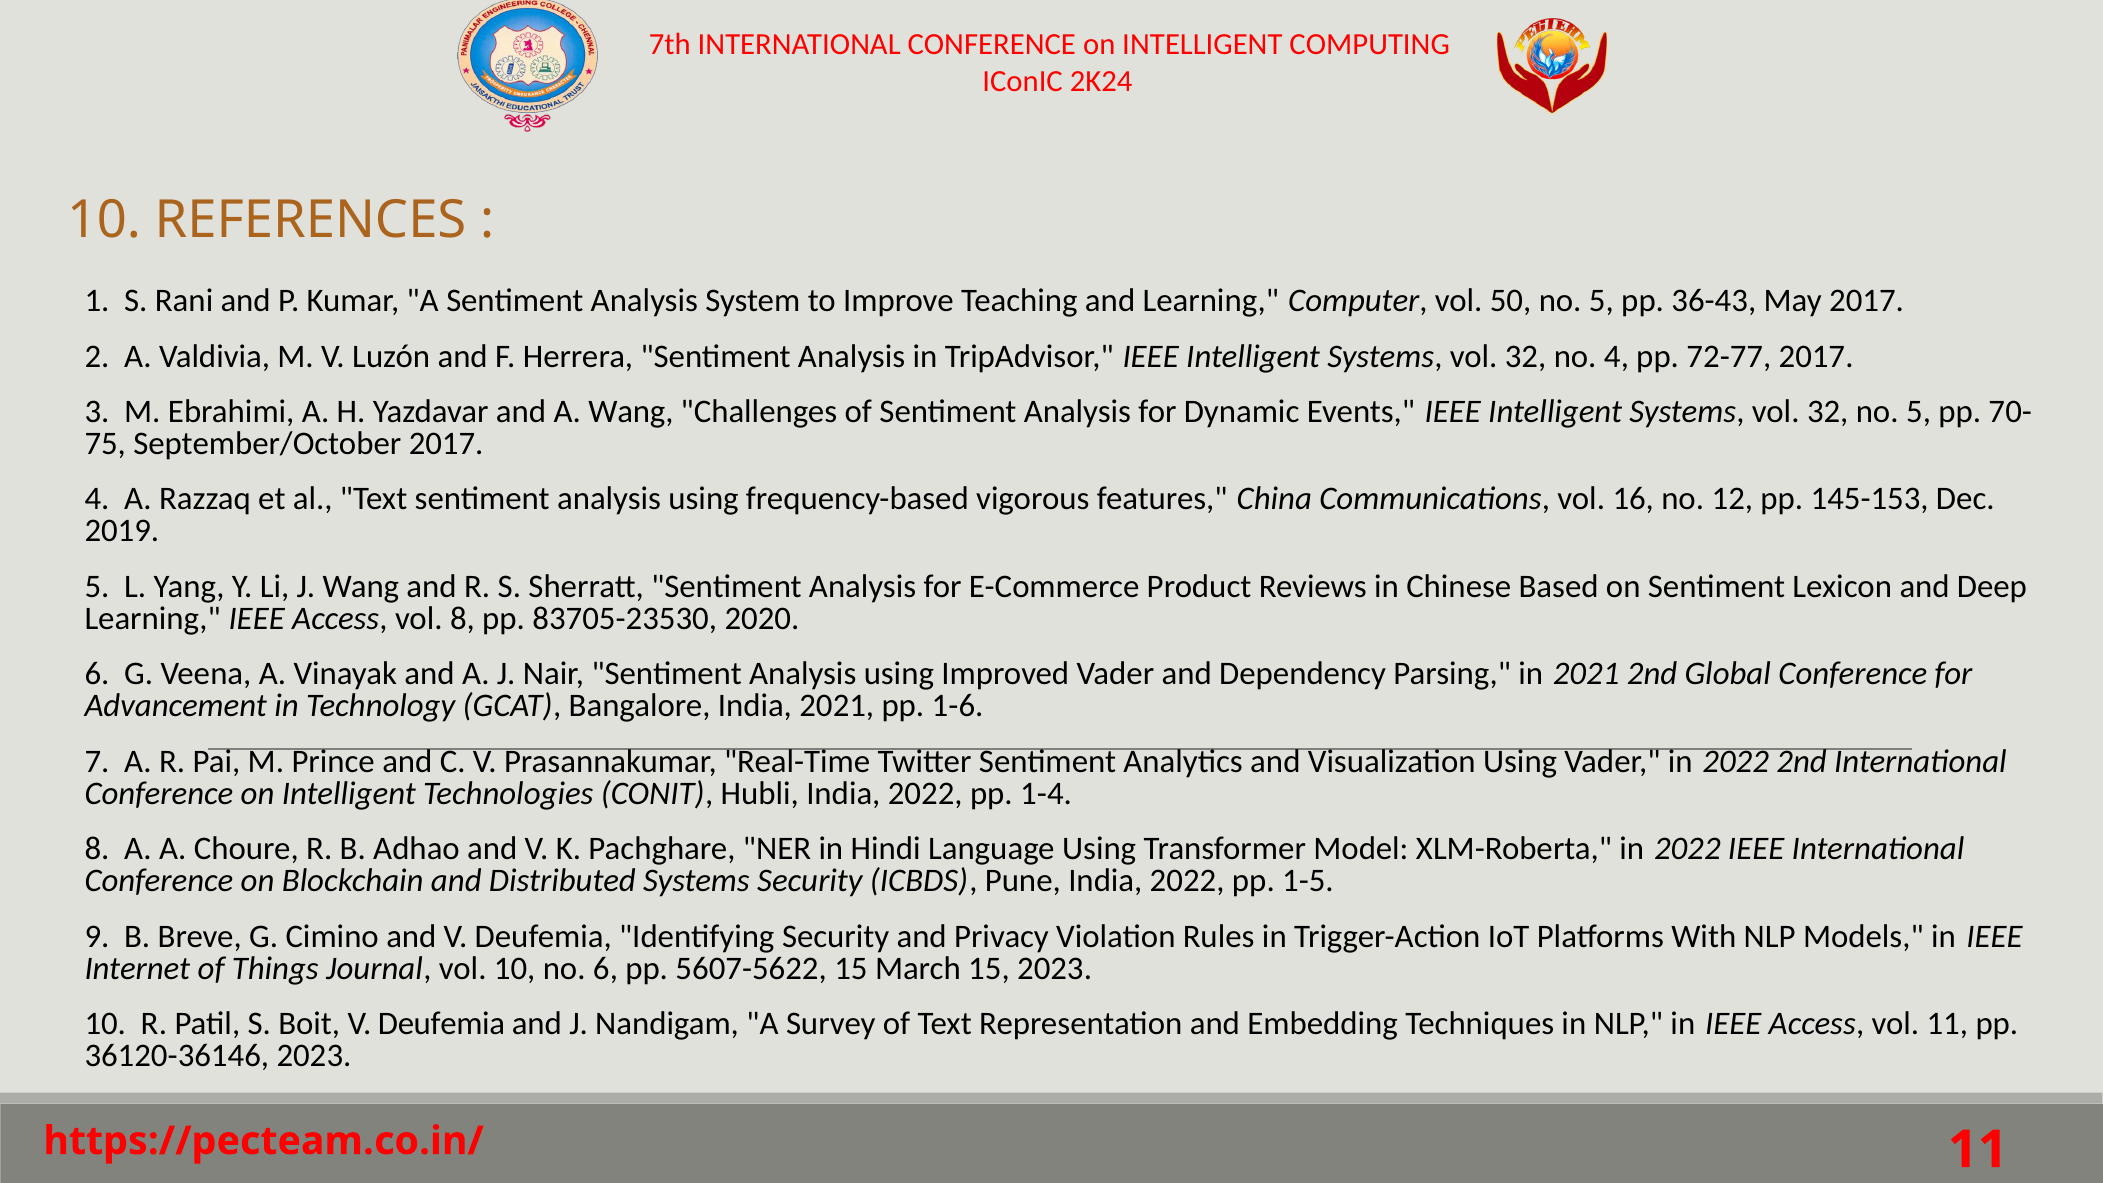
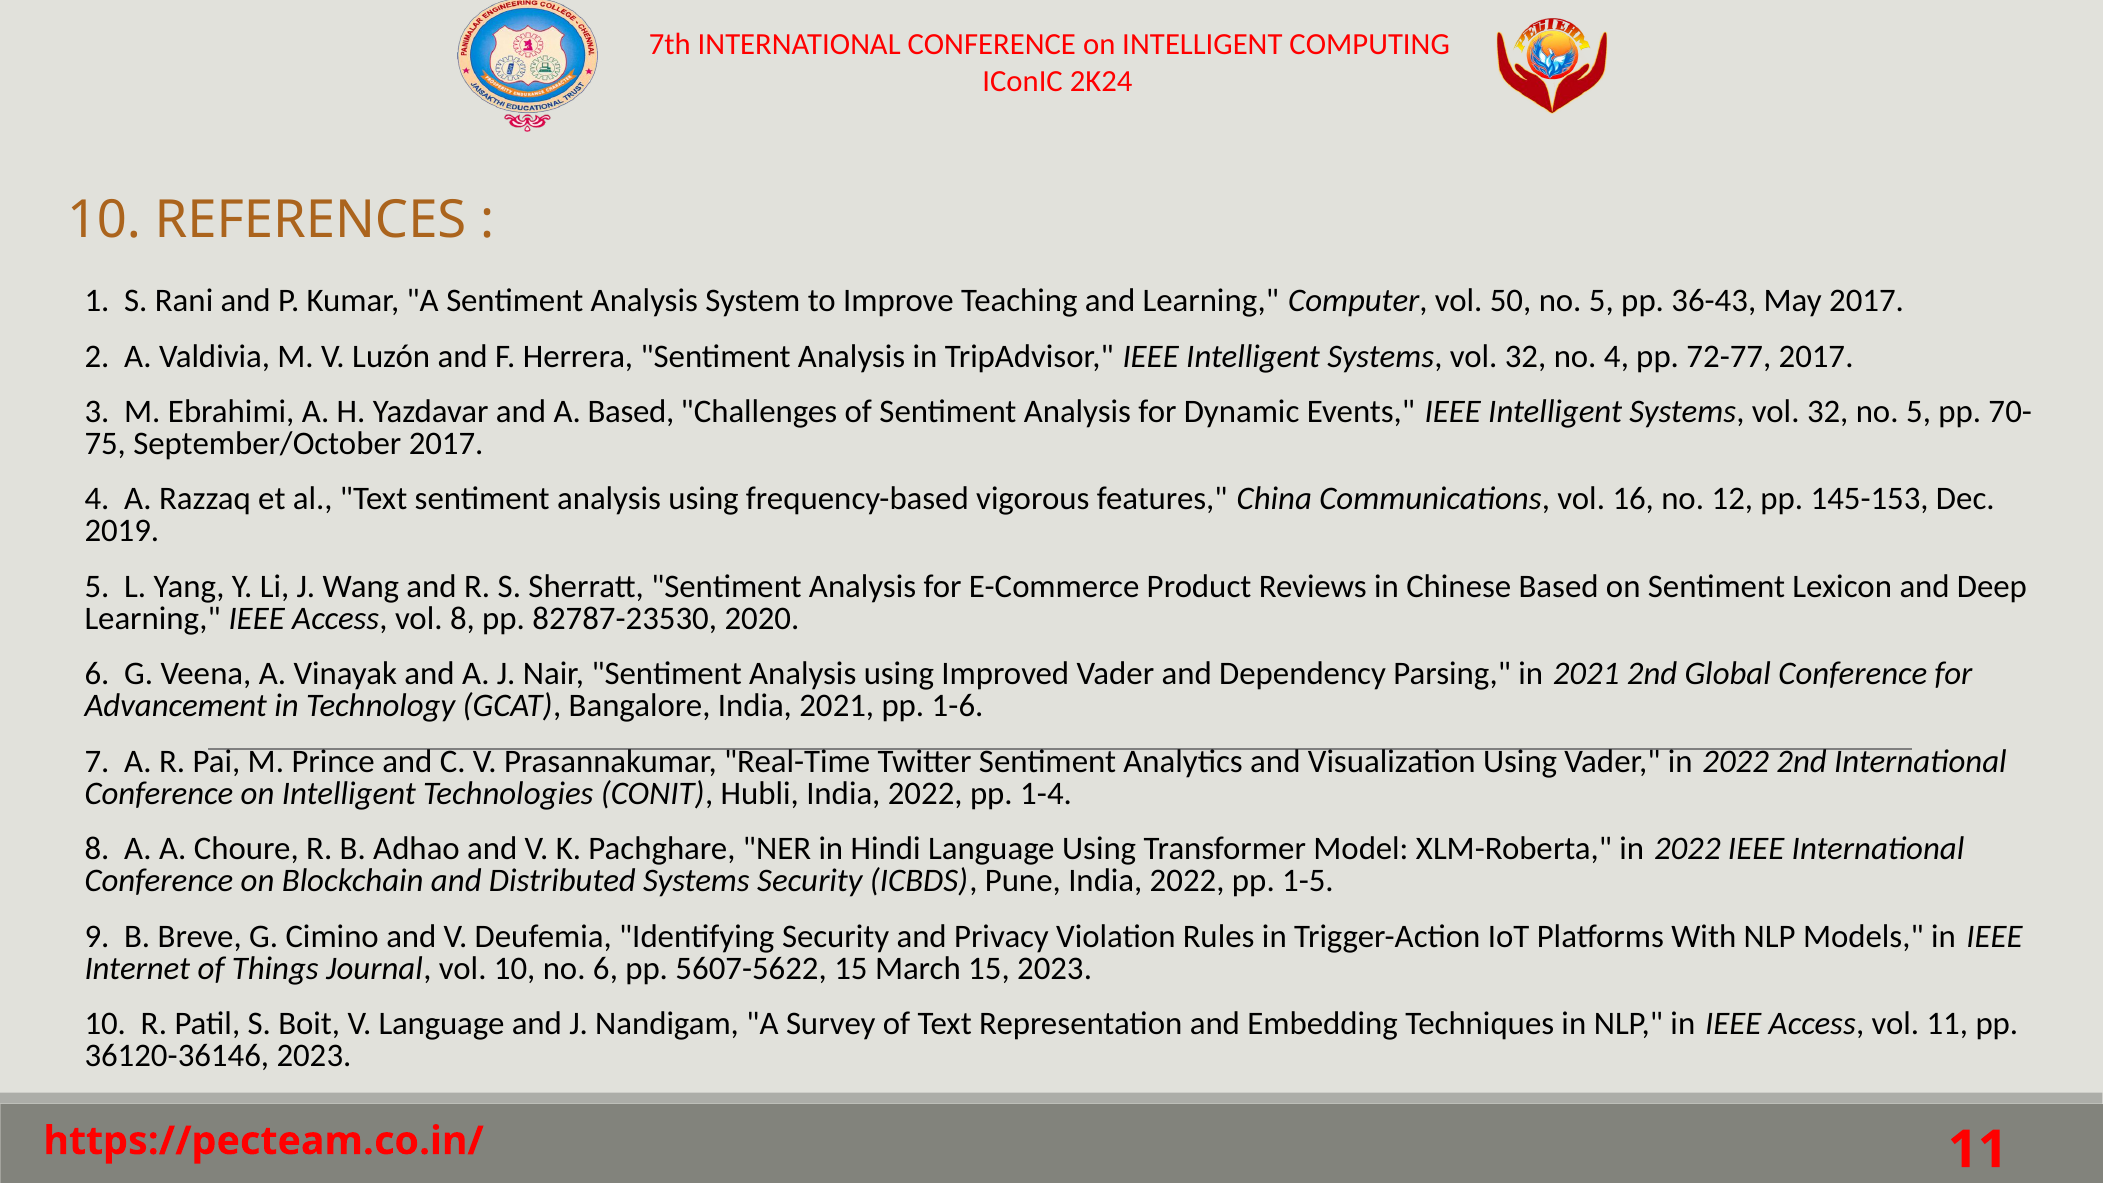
A Wang: Wang -> Based (631, 412)
83705-23530: 83705-23530 -> 82787-23530 (625, 618)
Boit V Deufemia: Deufemia -> Language (441, 1024)
